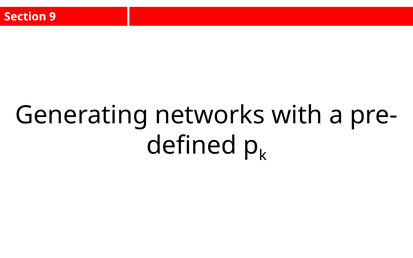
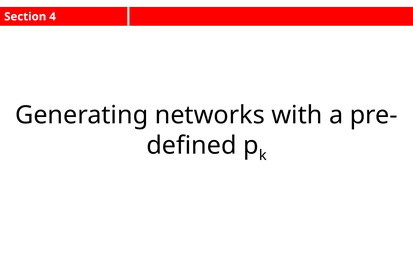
9: 9 -> 4 (53, 17)
